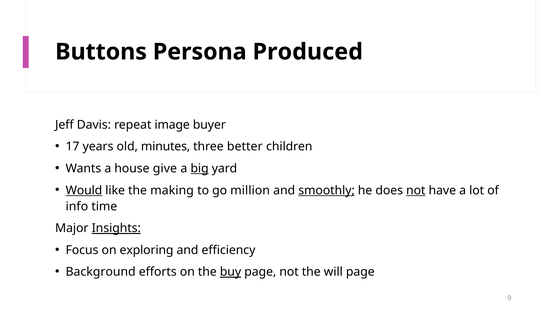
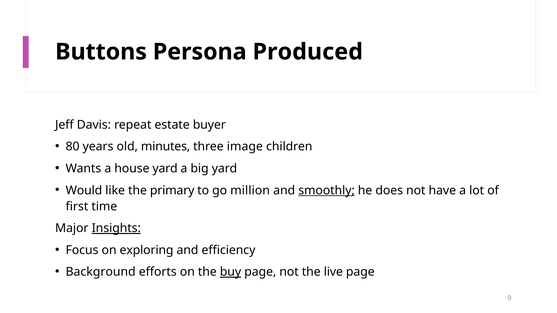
image: image -> estate (172, 125)
17: 17 -> 80 (73, 147)
better: better -> image (245, 147)
house give: give -> yard (165, 169)
big underline: present -> none (200, 169)
Would underline: present -> none (84, 191)
making: making -> primary (172, 191)
not underline: present -> none (416, 191)
info: info -> first (77, 207)
will: will -> live (333, 272)
